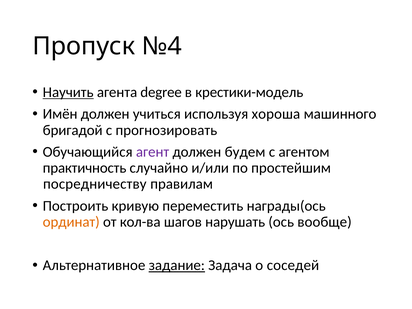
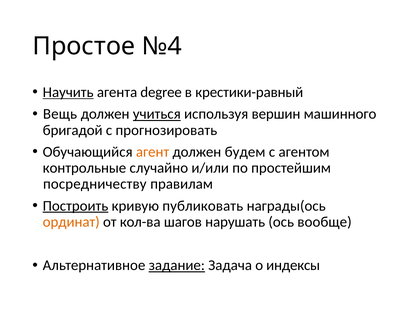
Пропуск: Пропуск -> Простое (84, 46)
крестики-модель: крестики-модель -> крестики-равный (249, 92)
Имён: Имён -> Вещь (60, 114)
учиться underline: none -> present (157, 114)
хороша: хороша -> вершин (276, 114)
агент colour: purple -> orange (153, 152)
практичность: практичность -> контрольные (84, 168)
Построить underline: none -> present (76, 206)
переместить: переместить -> публиковать (203, 206)
соседей: соседей -> индексы (293, 265)
